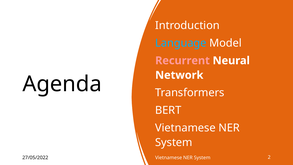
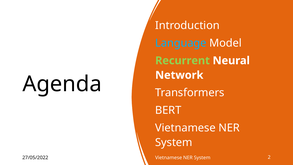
Recurrent colour: pink -> light green (183, 61)
